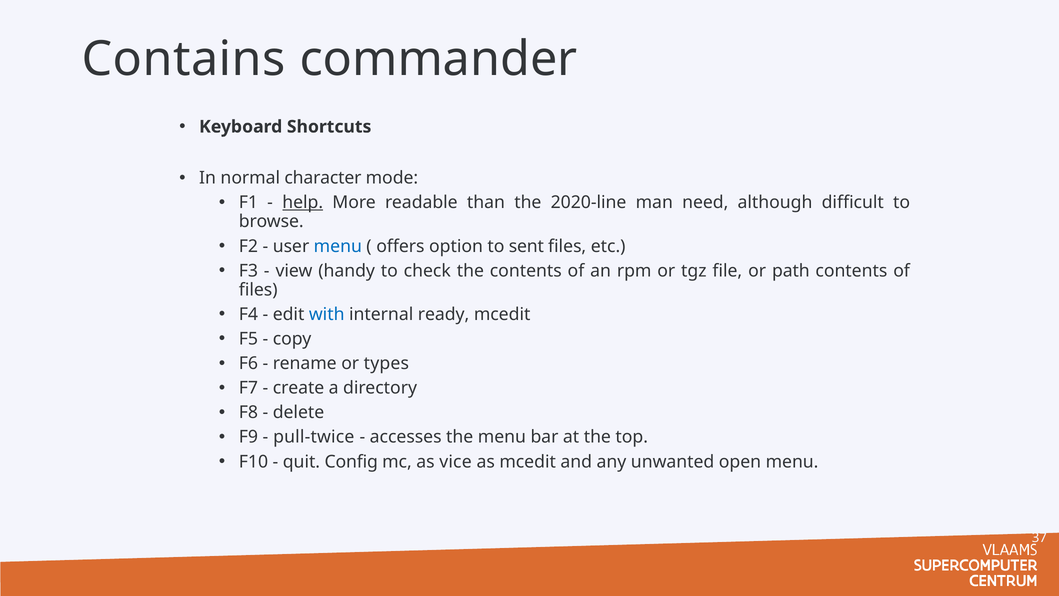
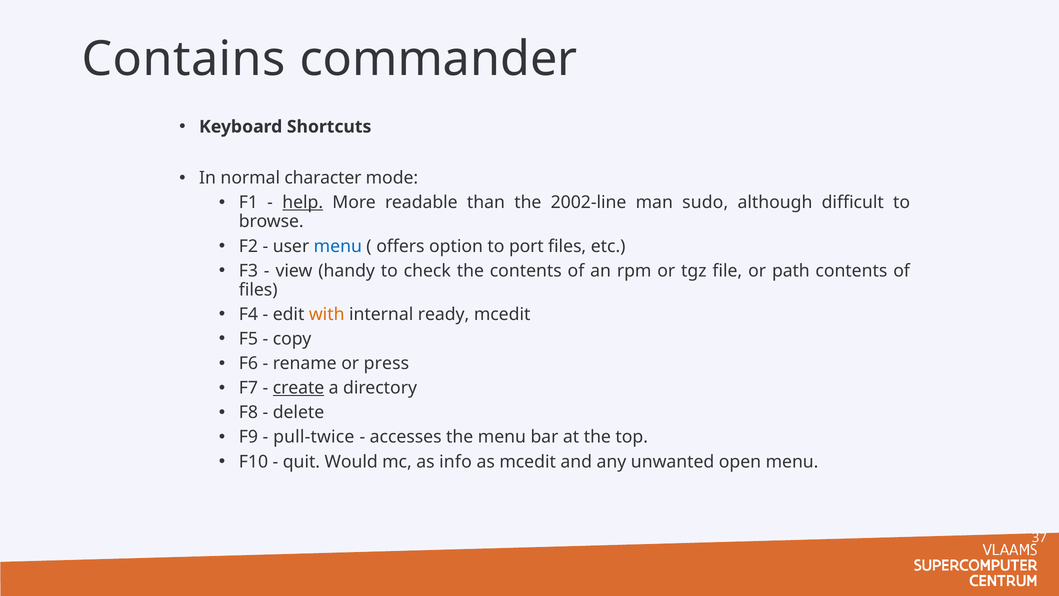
2020-line: 2020-line -> 2002-line (589, 202)
need: need -> sudo (705, 202)
sent: sent -> port (526, 246)
with colour: blue -> orange (327, 314)
types: types -> press (386, 363)
create underline: none -> present (299, 388)
Config: Config -> Would (351, 461)
vice: vice -> info (455, 461)
